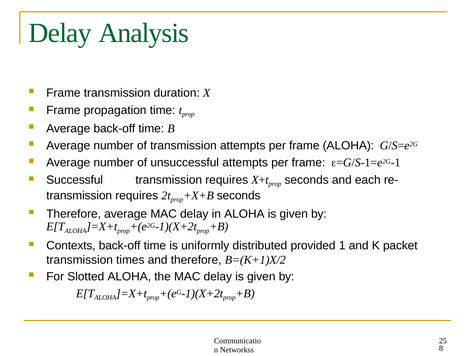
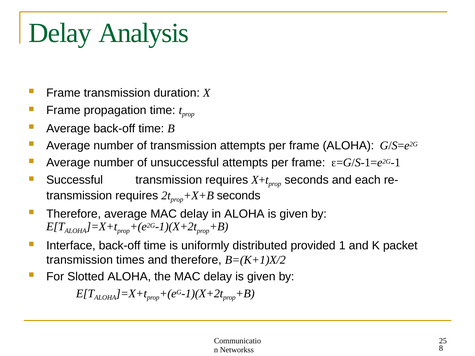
Contexts: Contexts -> Interface (71, 246)
